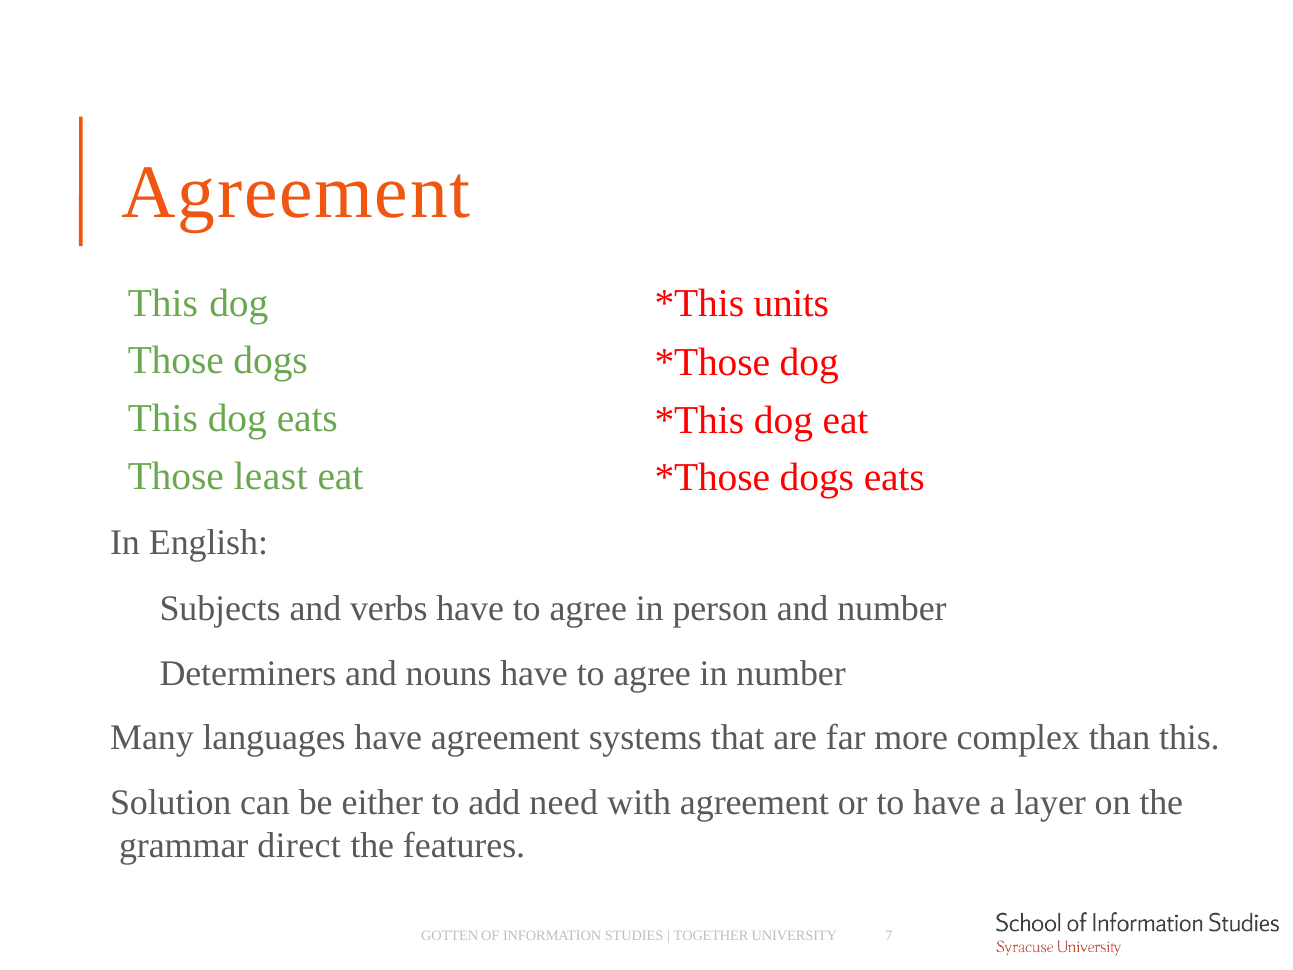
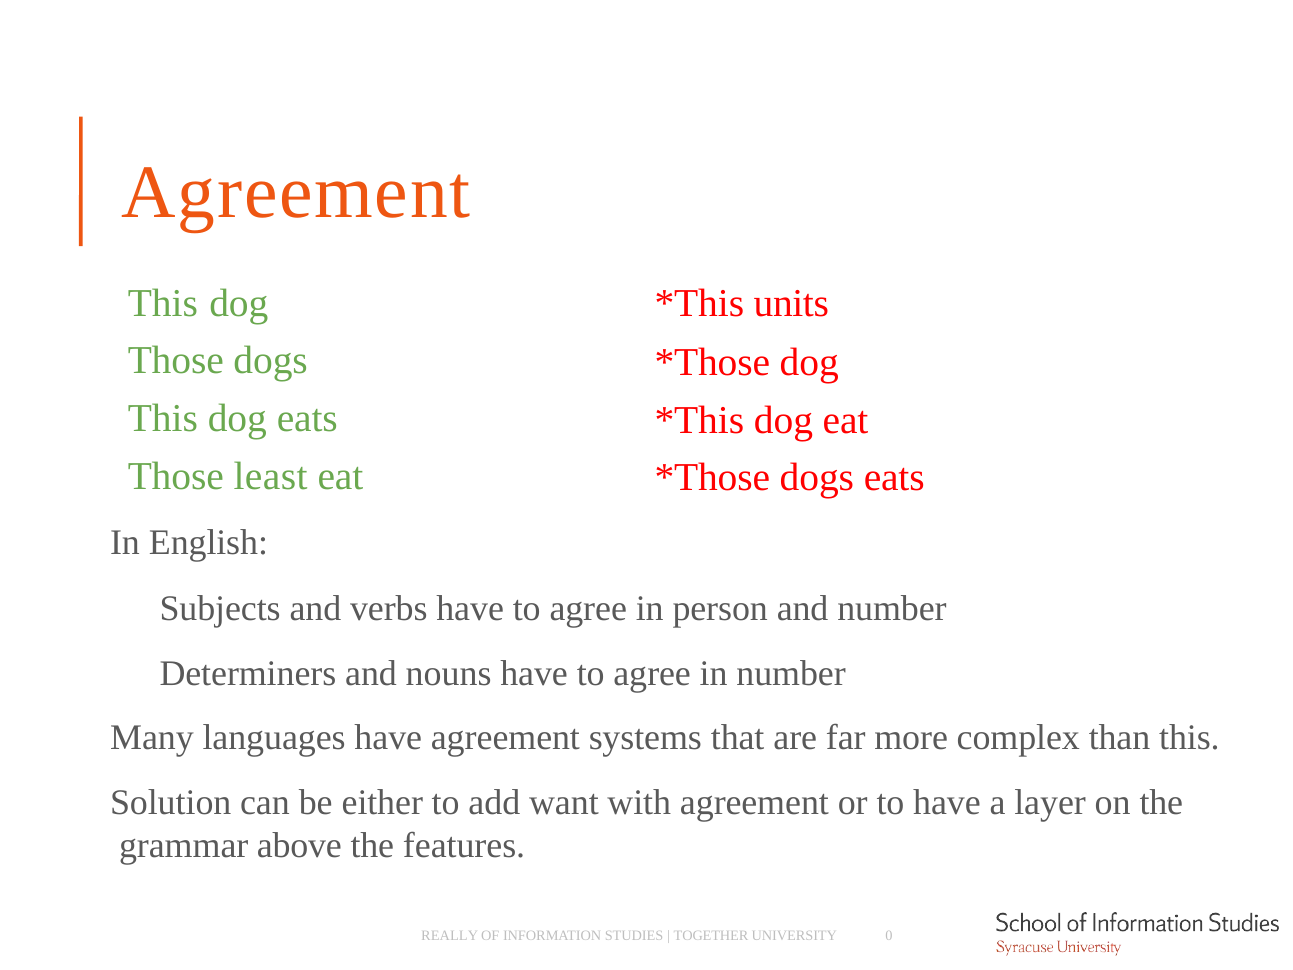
need: need -> want (564, 802)
direct: direct -> above (299, 845)
GOTTEN: GOTTEN -> REALLY (450, 935)
7: 7 -> 0 (889, 935)
